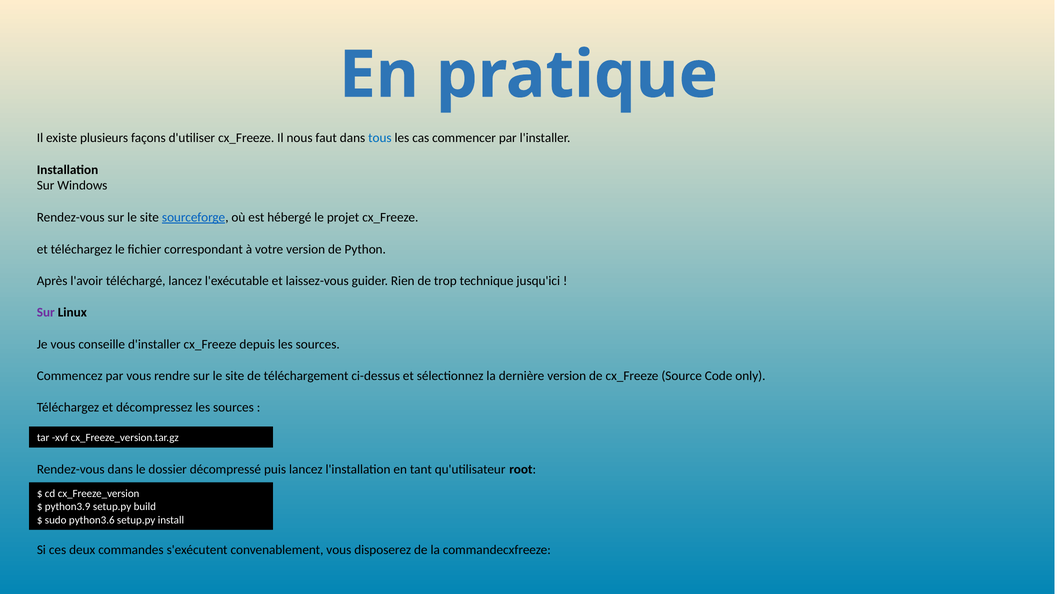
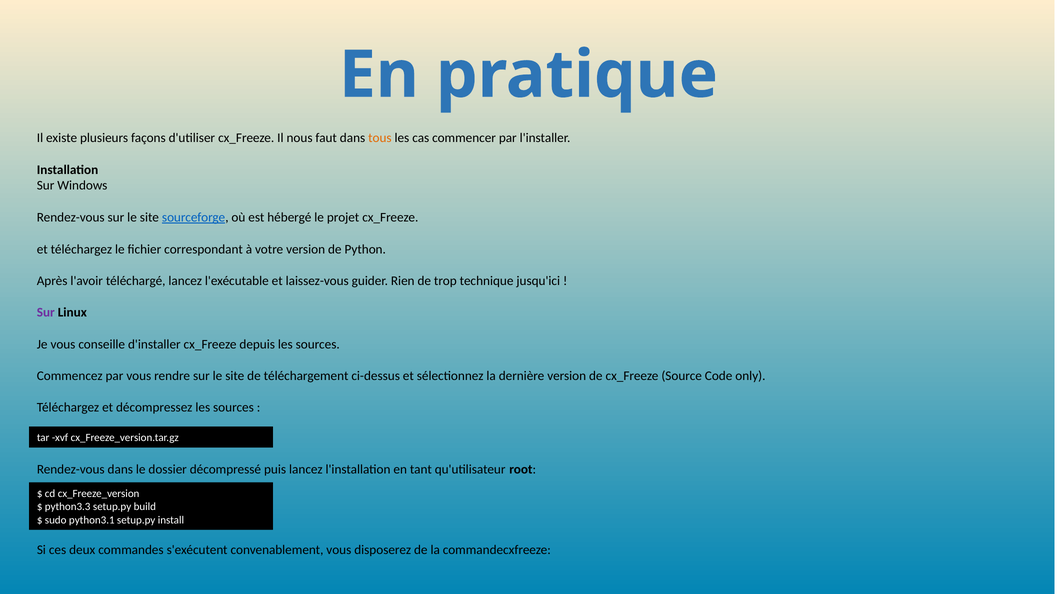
tous colour: blue -> orange (380, 138)
python3.9: python3.9 -> python3.3 (68, 507)
python3.6: python3.6 -> python3.1 (92, 521)
